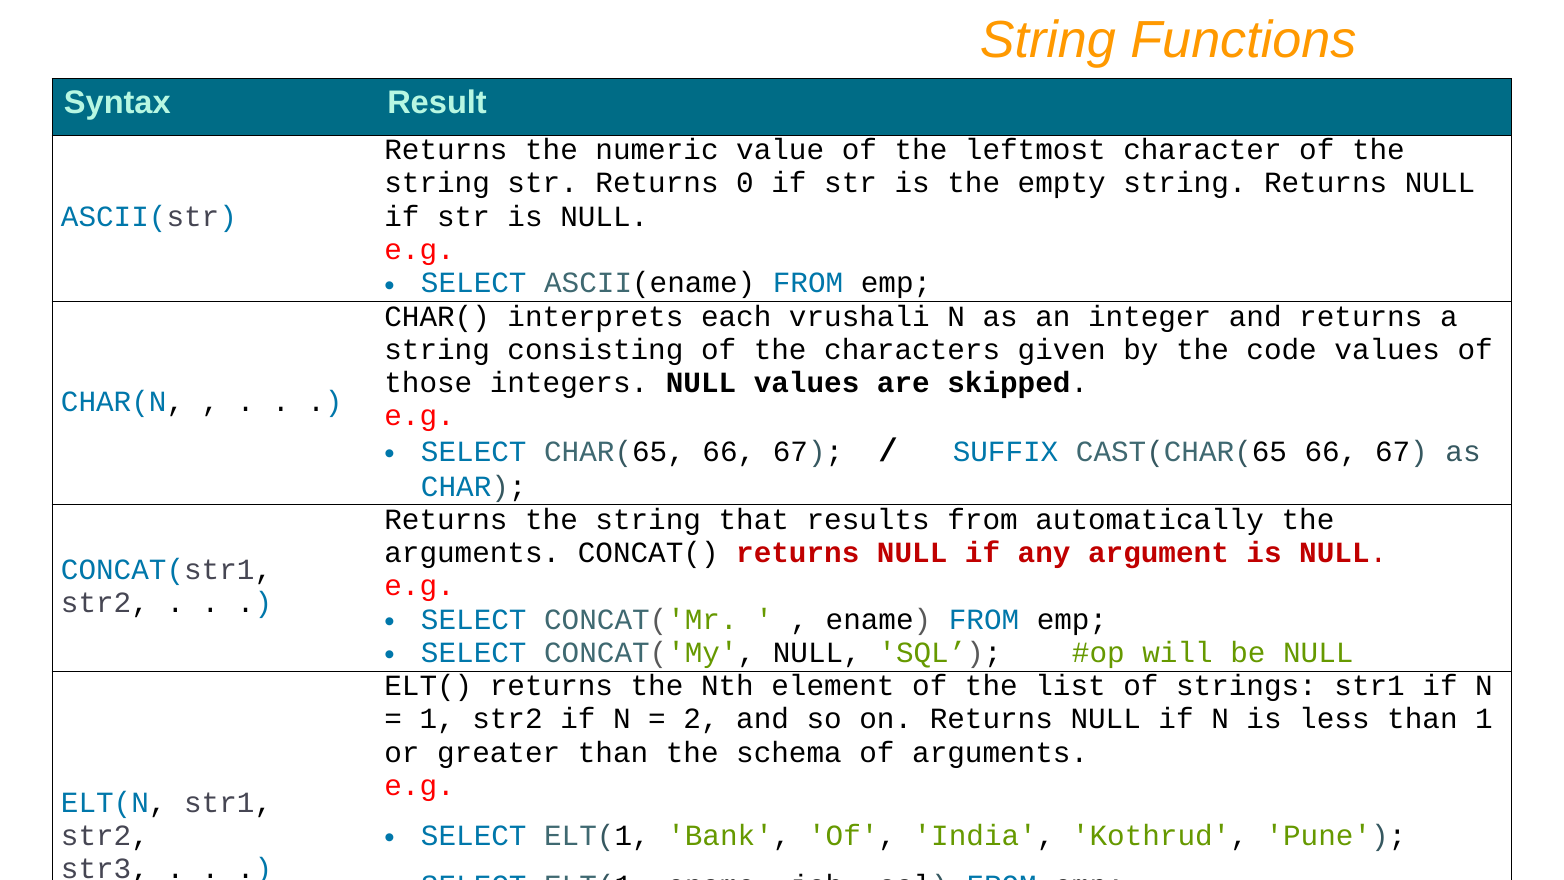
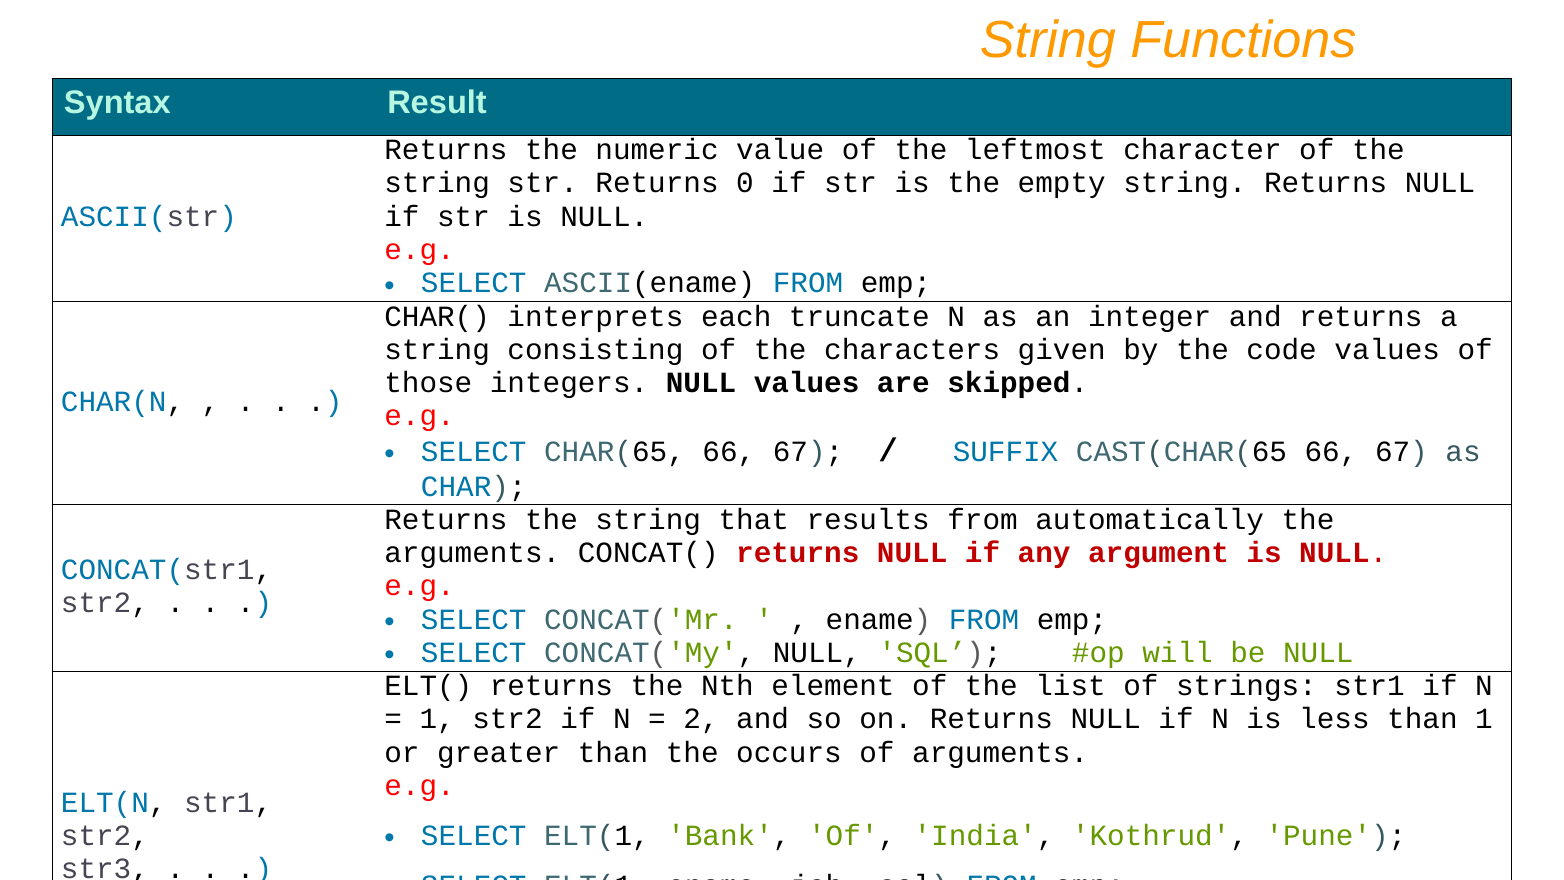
vrushali: vrushali -> truncate (859, 316)
schema: schema -> occurs (789, 752)
